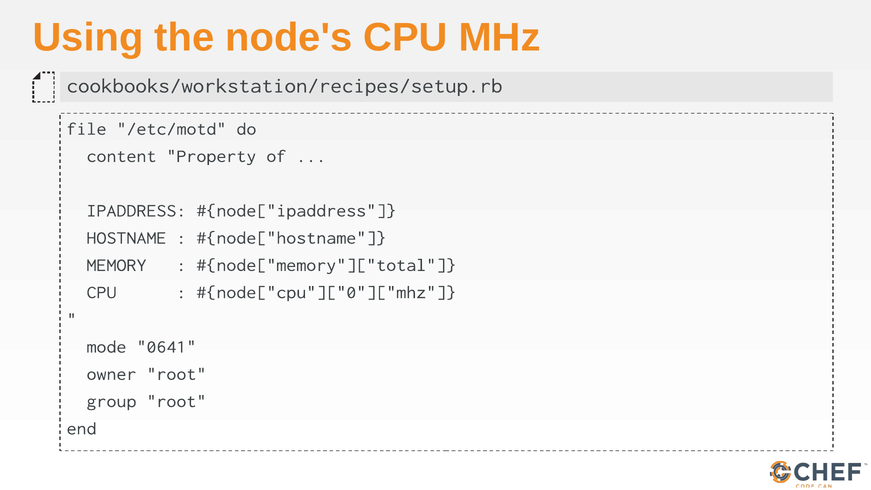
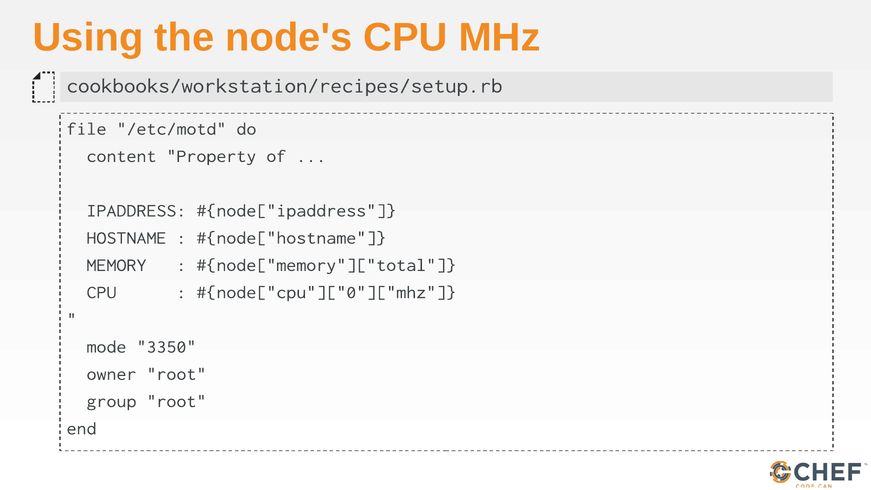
0641: 0641 -> 3350 (166, 347)
